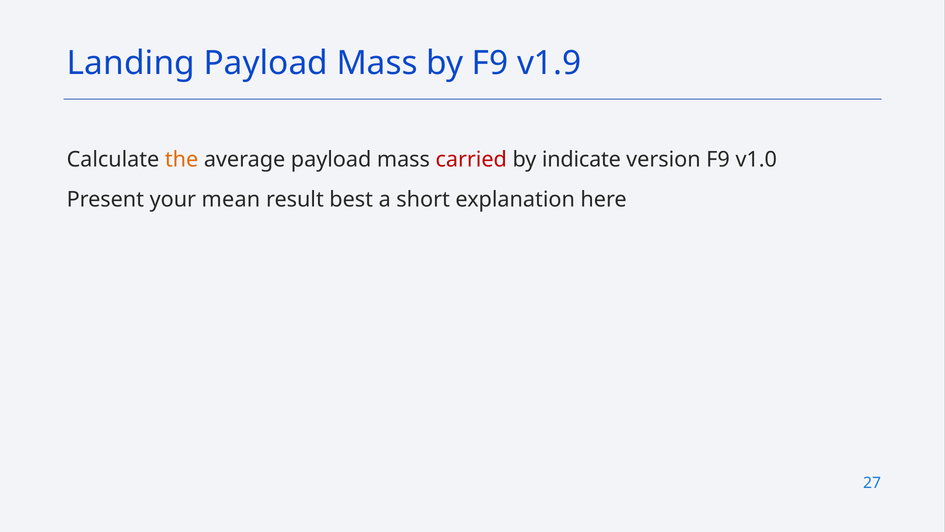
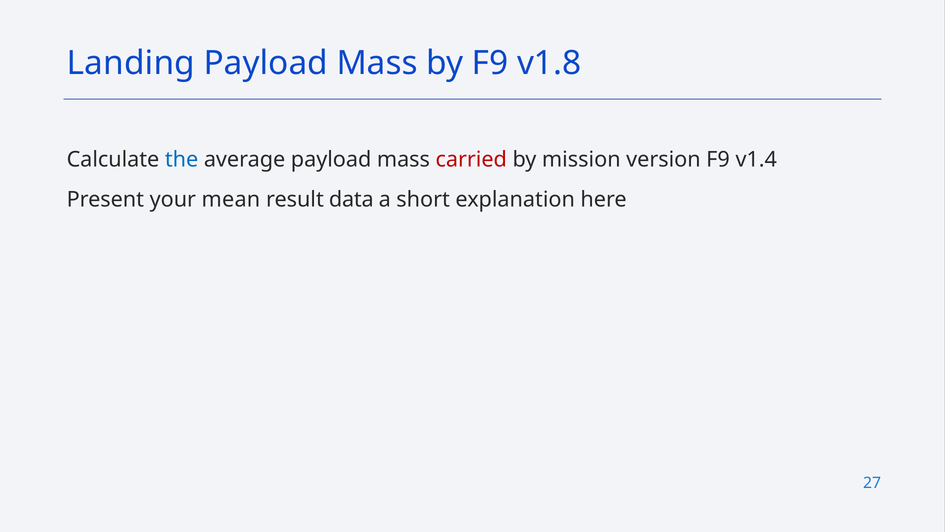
v1.9: v1.9 -> v1.8 (549, 63)
the colour: orange -> blue (182, 159)
indicate: indicate -> mission (581, 159)
v1.0: v1.0 -> v1.4 (756, 159)
best: best -> data (351, 199)
